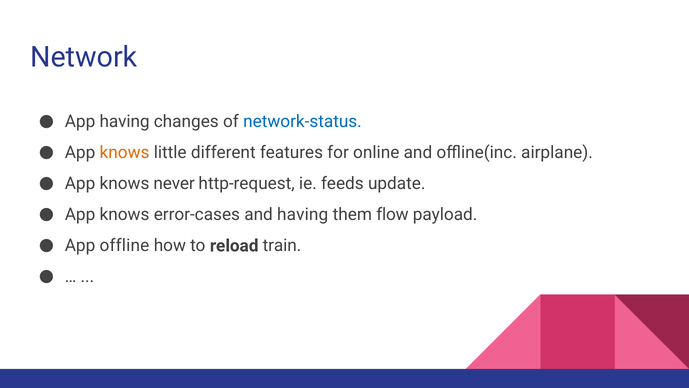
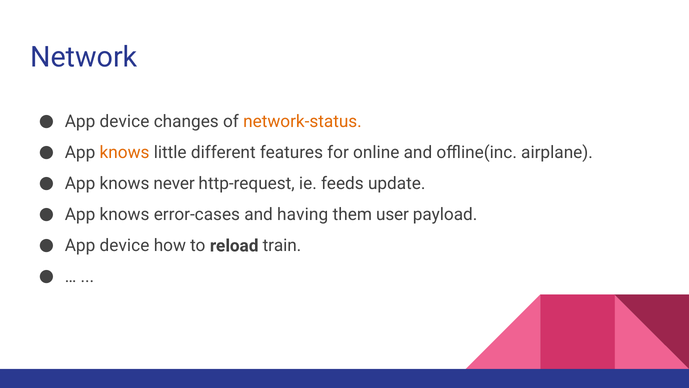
having: having -> device (125, 121)
network-status colour: blue -> orange (302, 121)
flow: flow -> user (392, 214)
offline: offline -> device (125, 245)
